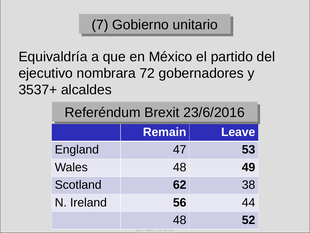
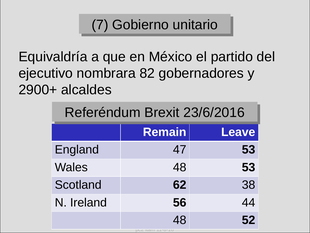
72: 72 -> 82 (147, 73)
3537+: 3537+ -> 2900+ (38, 90)
48 49: 49 -> 53 (249, 167)
